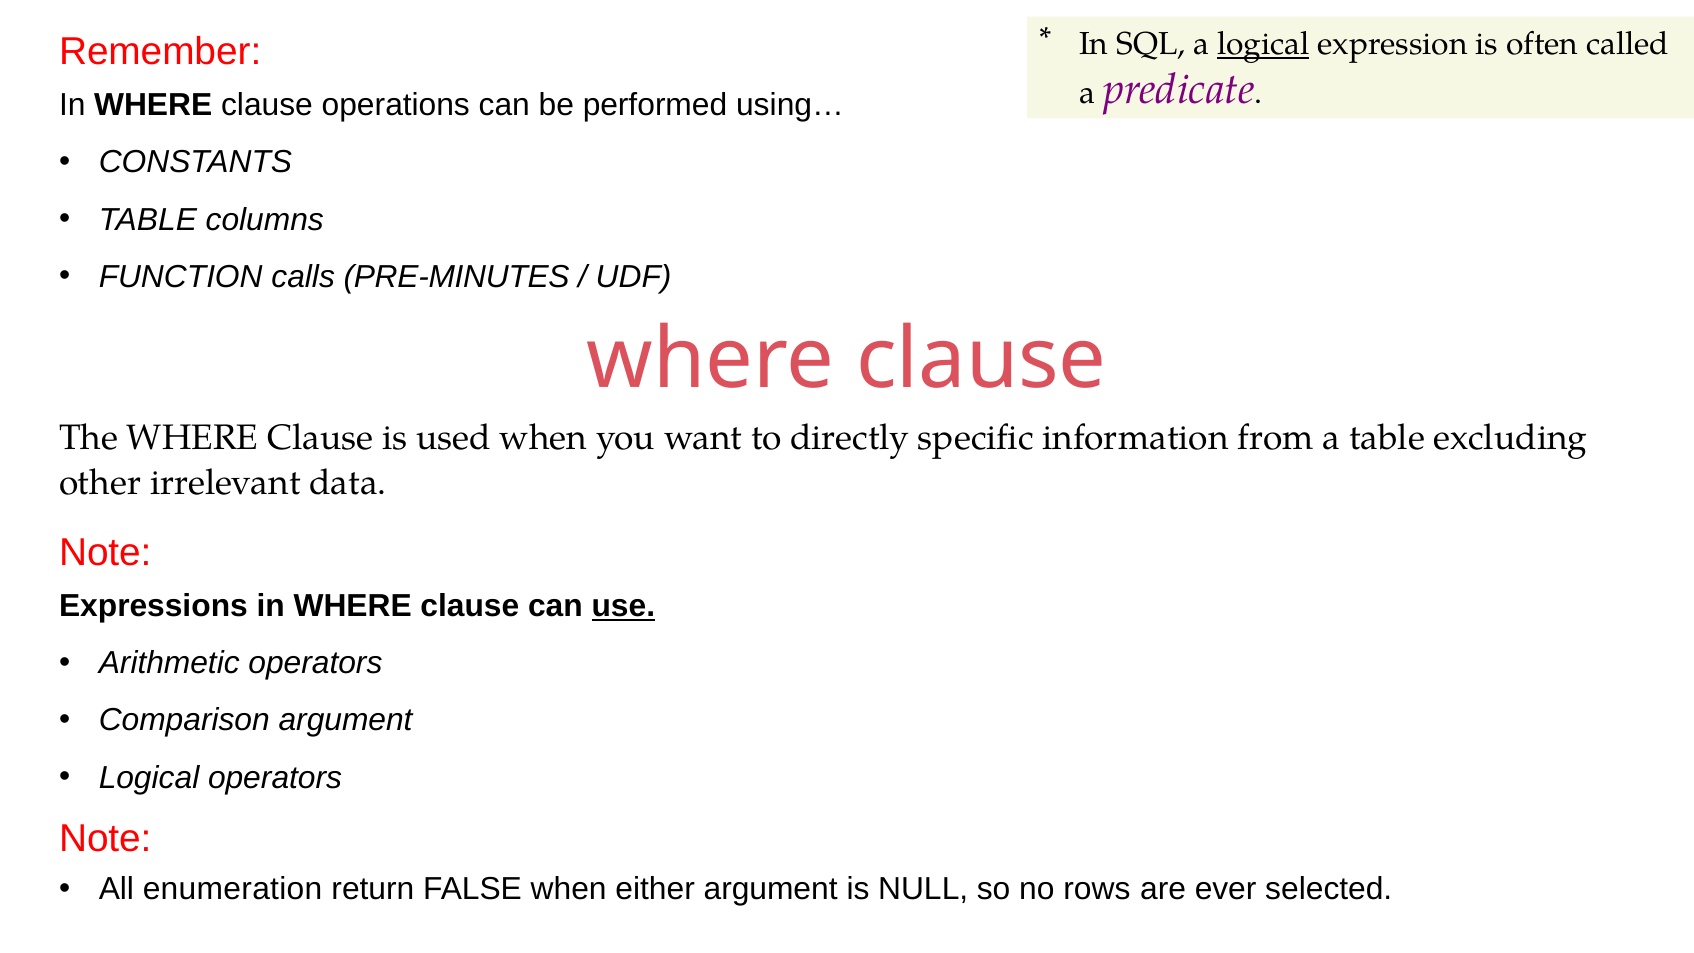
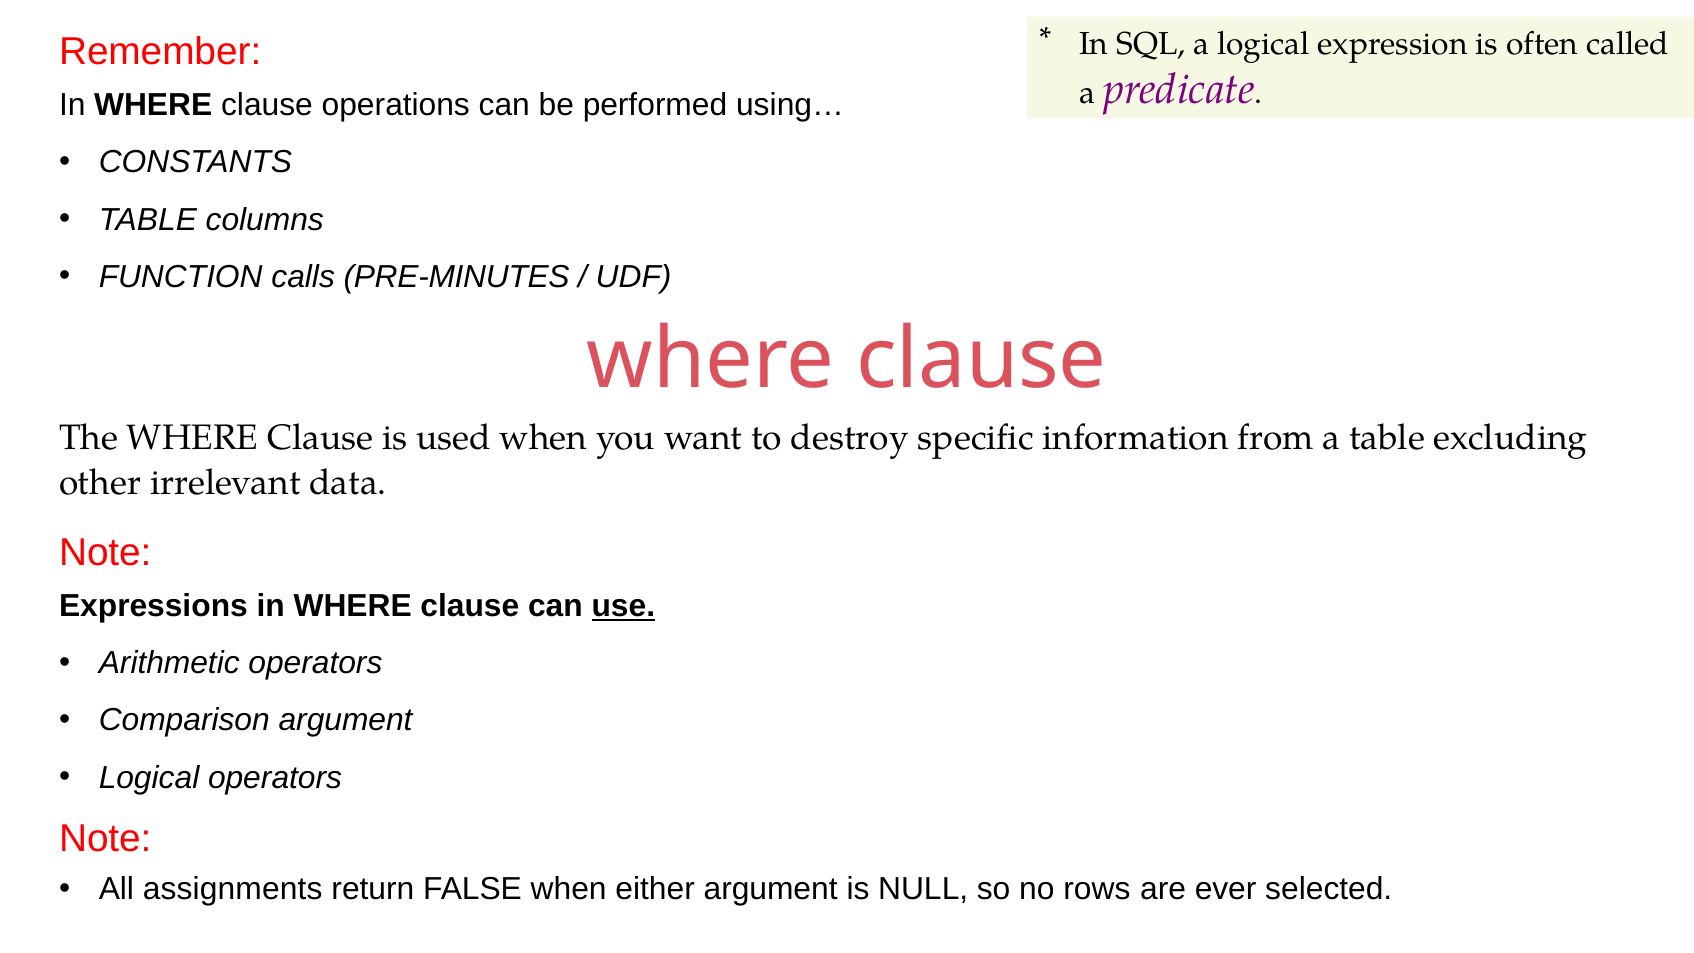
logical underline: present -> none (1263, 44)
directly: directly -> destroy (850, 437)
enumeration: enumeration -> assignments (233, 889)
